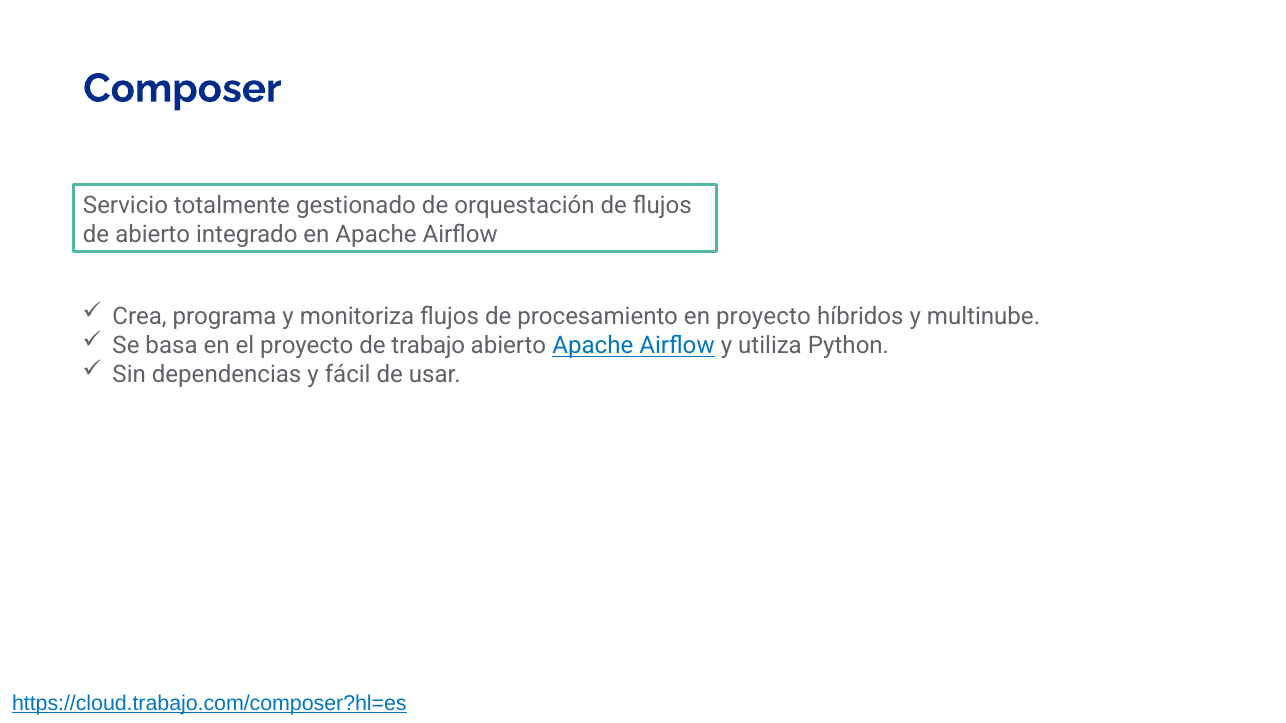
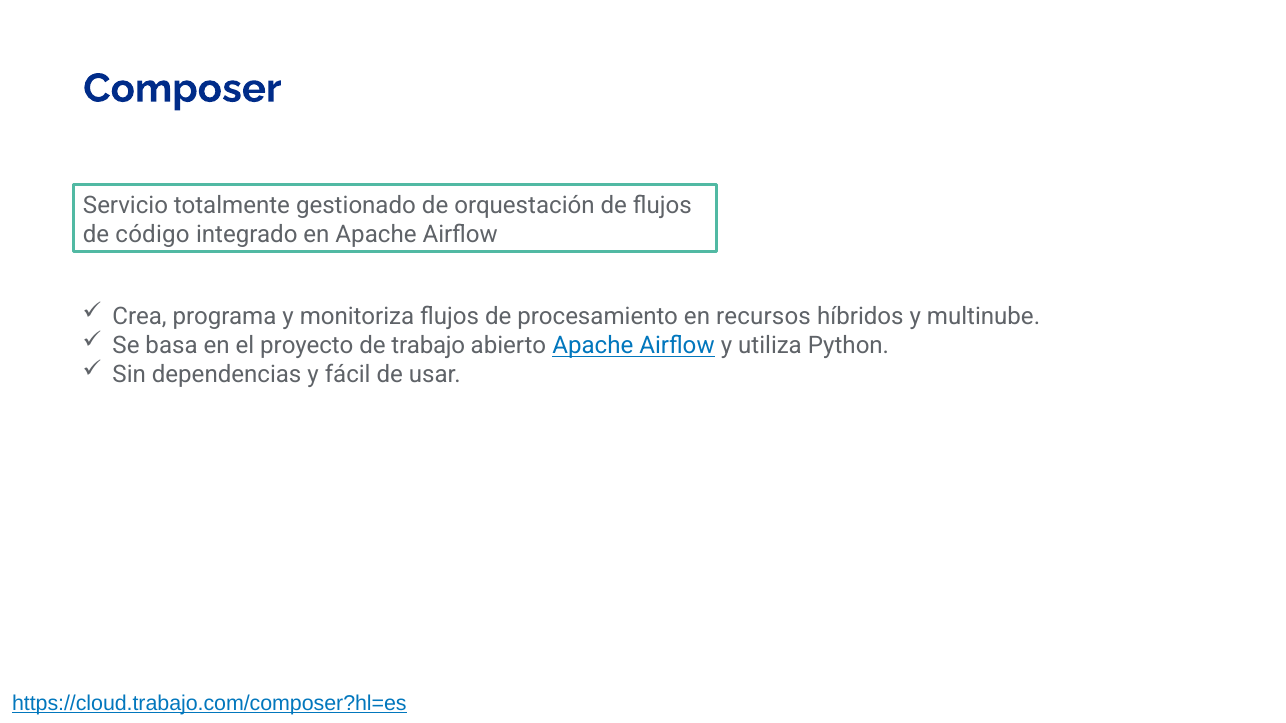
de abierto: abierto -> código (153, 234)
en proyecto: proyecto -> recursos (763, 317)
